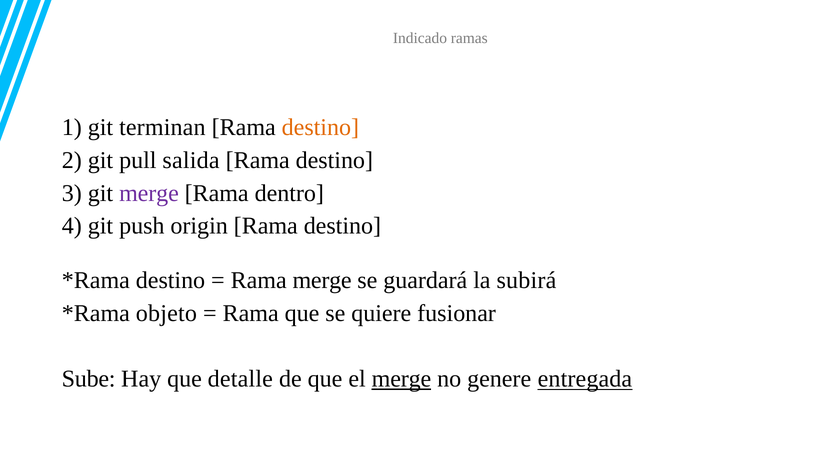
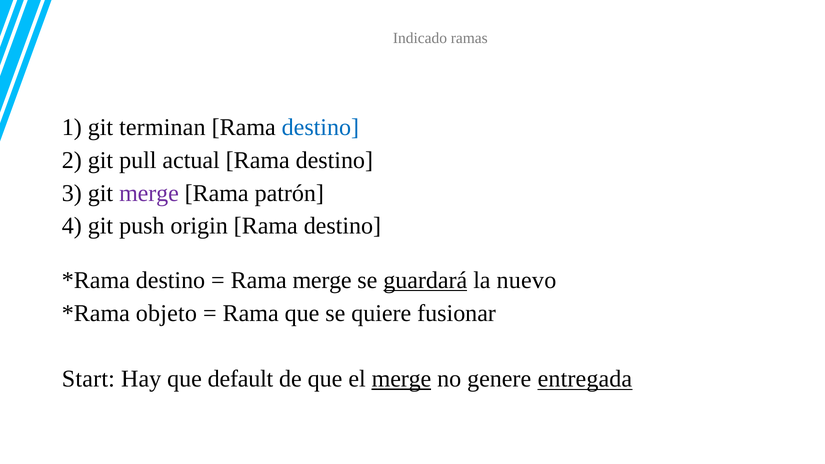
destino colour: orange -> blue (320, 127)
salida: salida -> actual (191, 160)
dentro: dentro -> patrón (289, 193)
guardará underline: none -> present (425, 280)
subirá: subirá -> nuevo (526, 280)
Sube: Sube -> Start (88, 379)
detalle: detalle -> default (241, 379)
